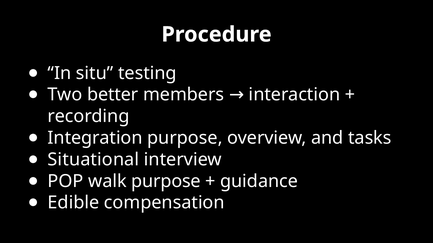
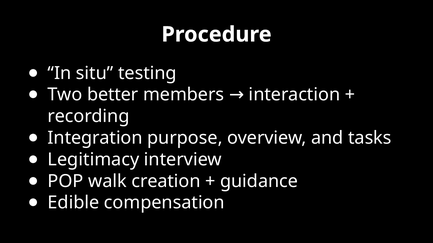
Situational: Situational -> Legitimacy (93, 160)
walk purpose: purpose -> creation (166, 181)
